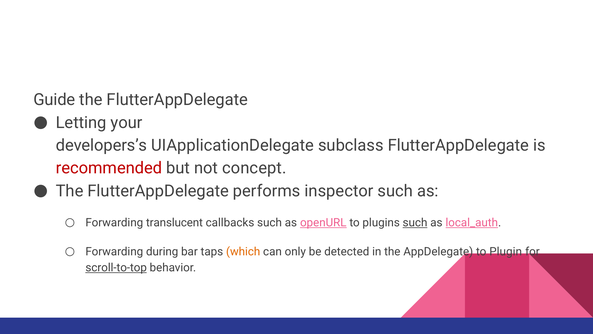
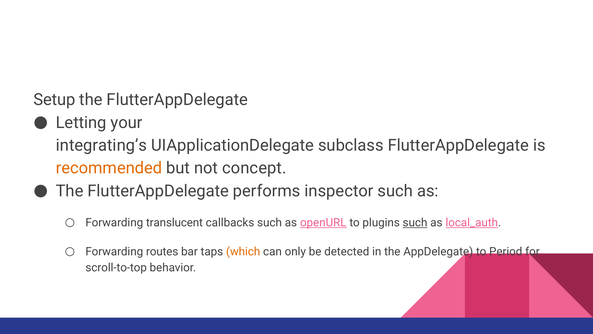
Guide: Guide -> Setup (54, 100)
developers’s: developers’s -> integrating’s (101, 145)
recommended colour: red -> orange (109, 168)
during: during -> routes (162, 251)
Plugin: Plugin -> Period (506, 251)
scroll-to-top underline: present -> none (116, 267)
